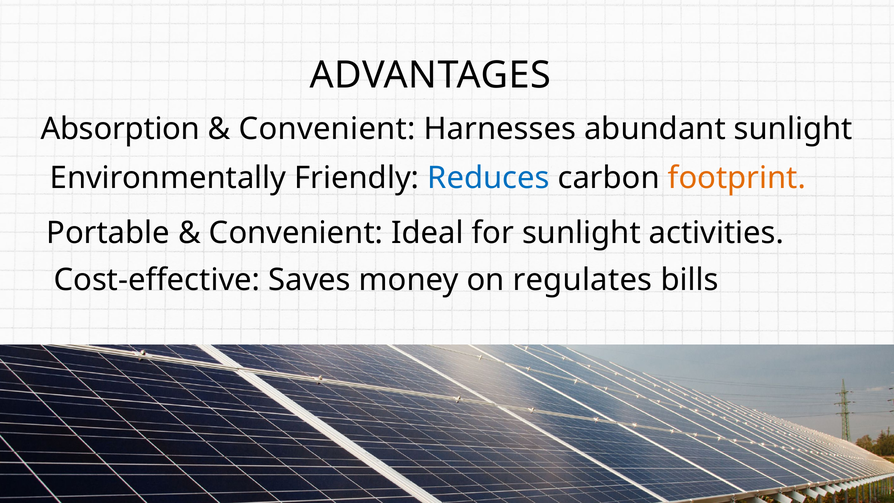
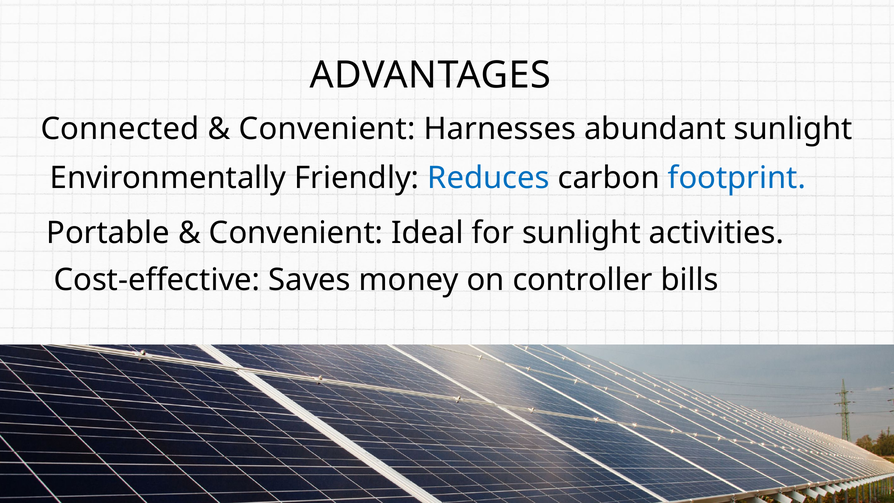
Absorption: Absorption -> Connected (120, 129)
footprint colour: orange -> blue (737, 178)
regulates: regulates -> controller (583, 280)
